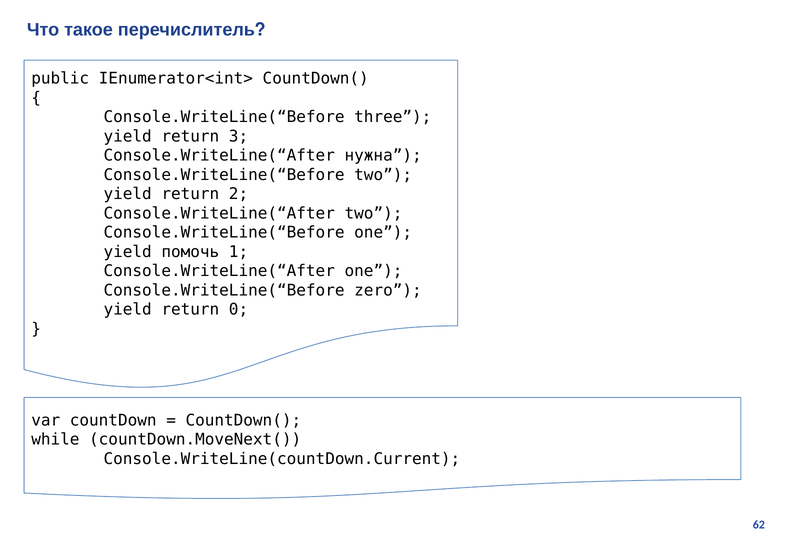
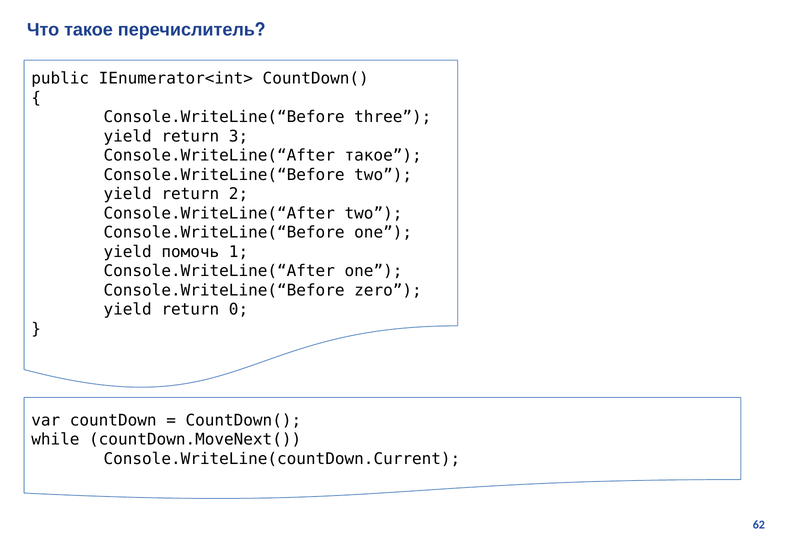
Console.WriteLine(“After нужна: нужна -> такое (383, 156)
